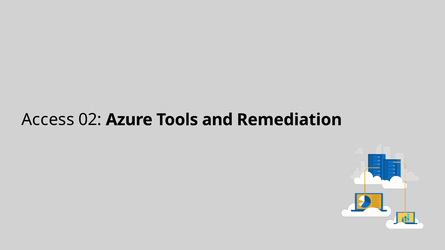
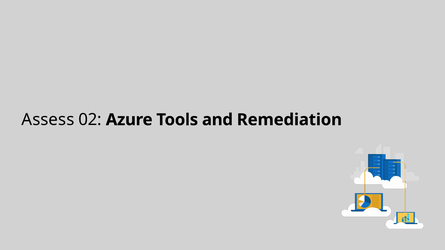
Access: Access -> Assess (48, 120)
